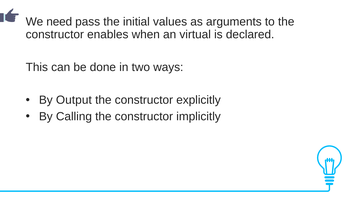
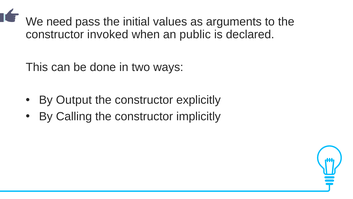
enables: enables -> invoked (108, 34)
virtual: virtual -> public (195, 34)
